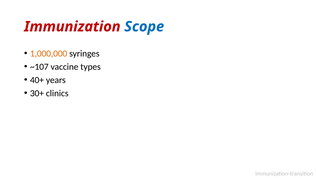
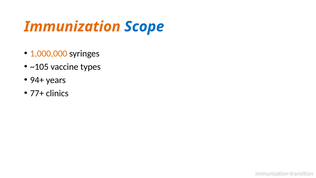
Immunization colour: red -> orange (72, 27)
~107: ~107 -> ~105 (39, 67)
40+: 40+ -> 94+ (37, 80)
30+: 30+ -> 77+ (37, 93)
